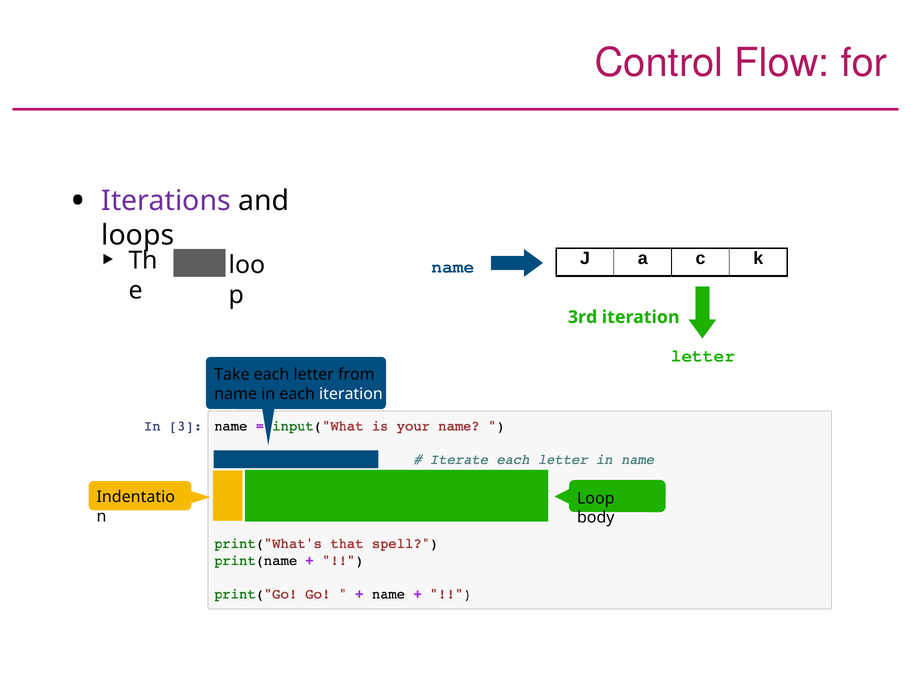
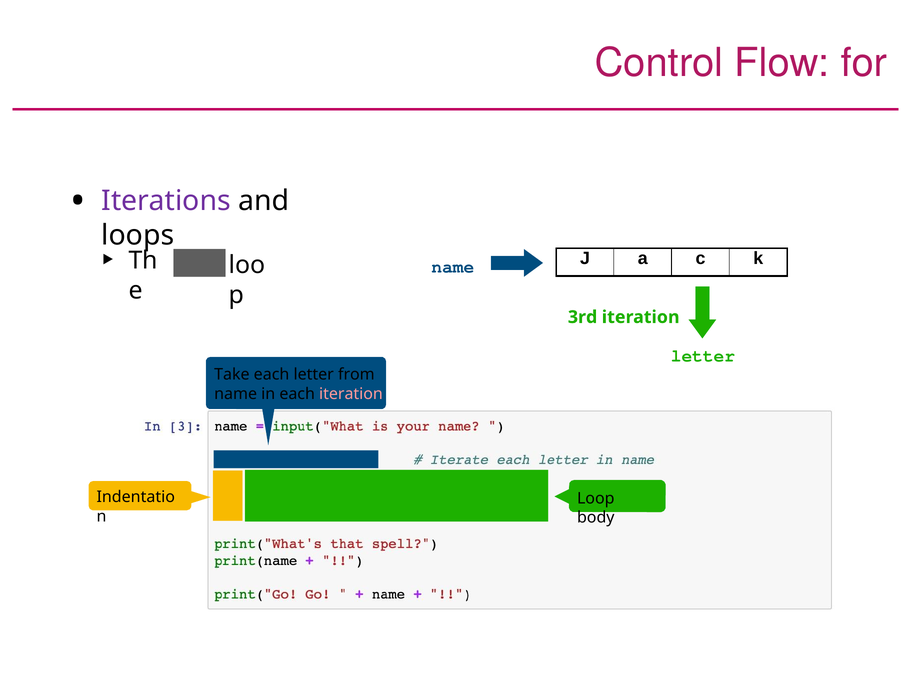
iteration colour: white -> pink (351, 394)
